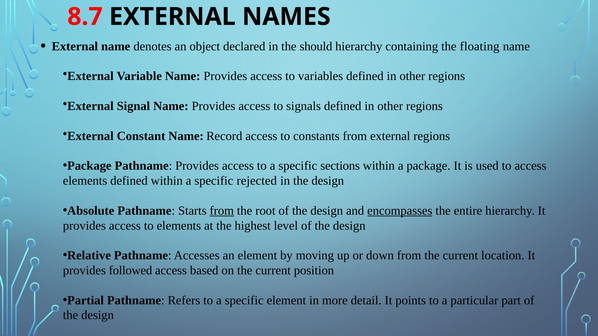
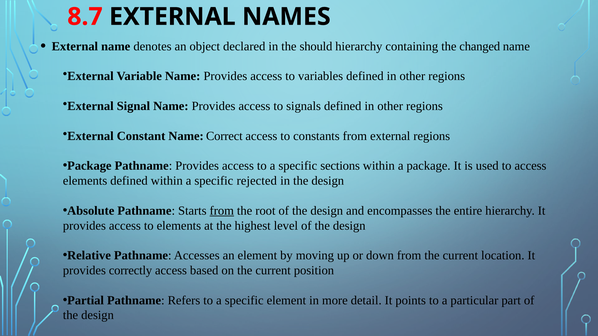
floating: floating -> changed (480, 46)
Record: Record -> Correct (224, 136)
encompasses underline: present -> none (400, 211)
followed: followed -> correctly (130, 271)
